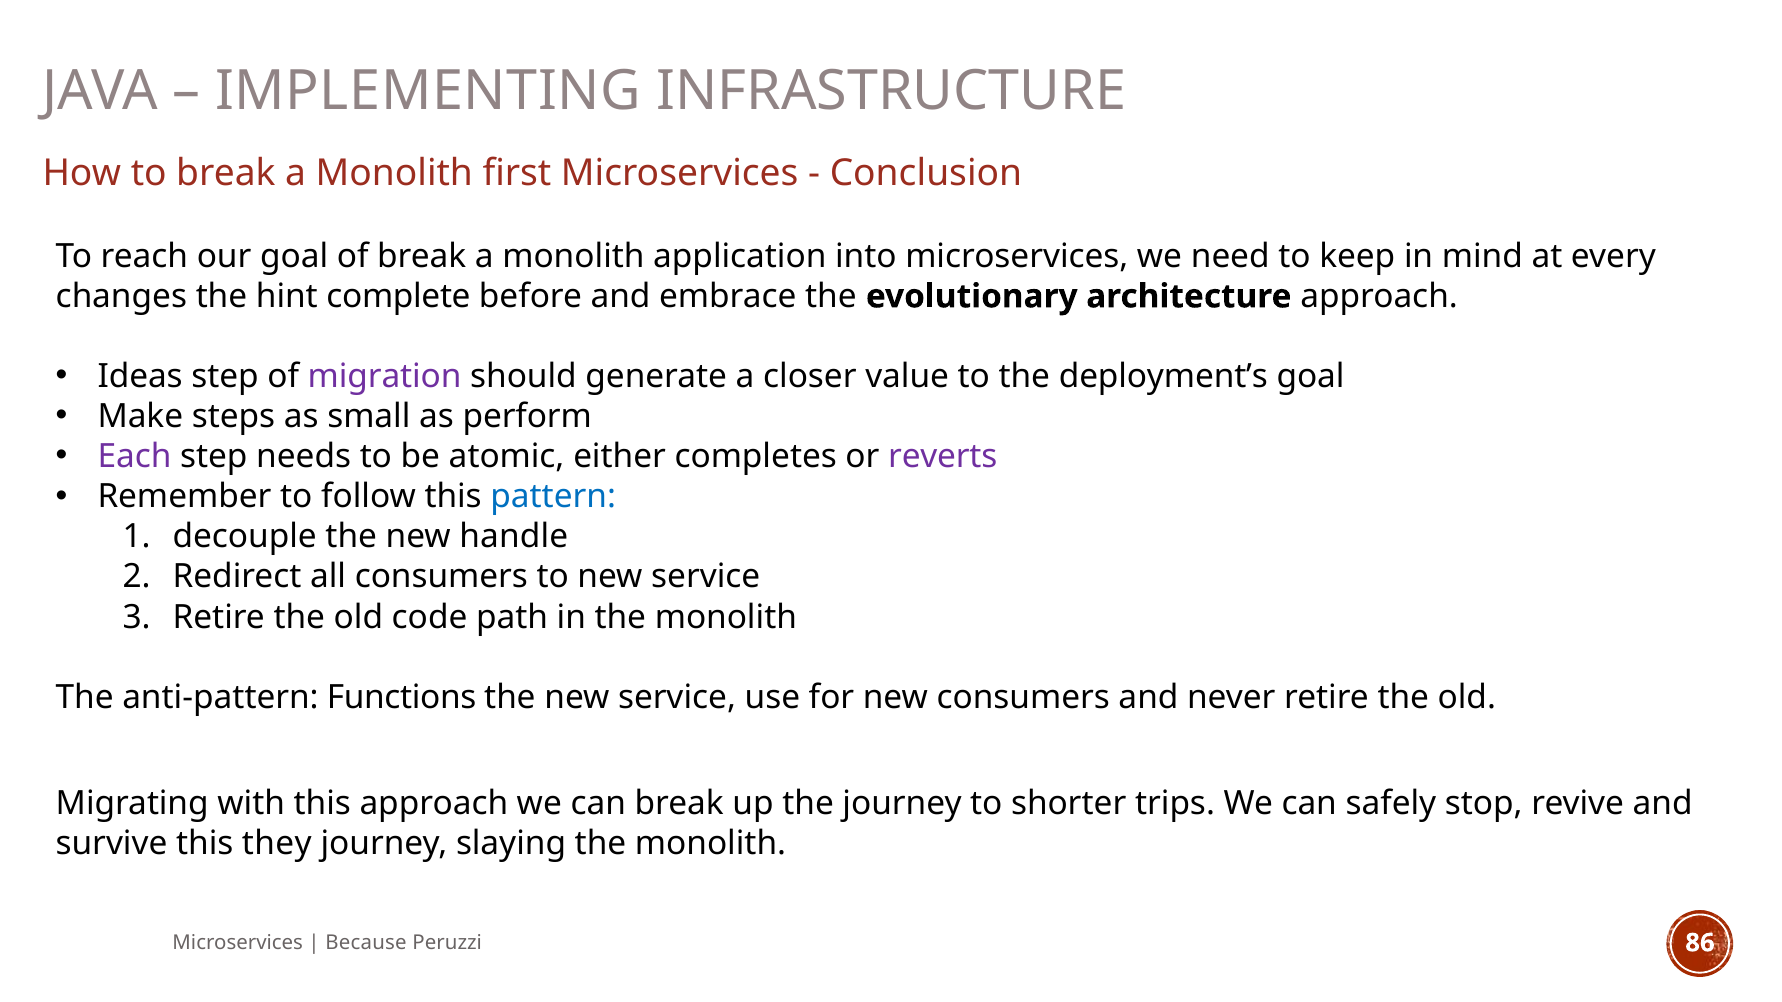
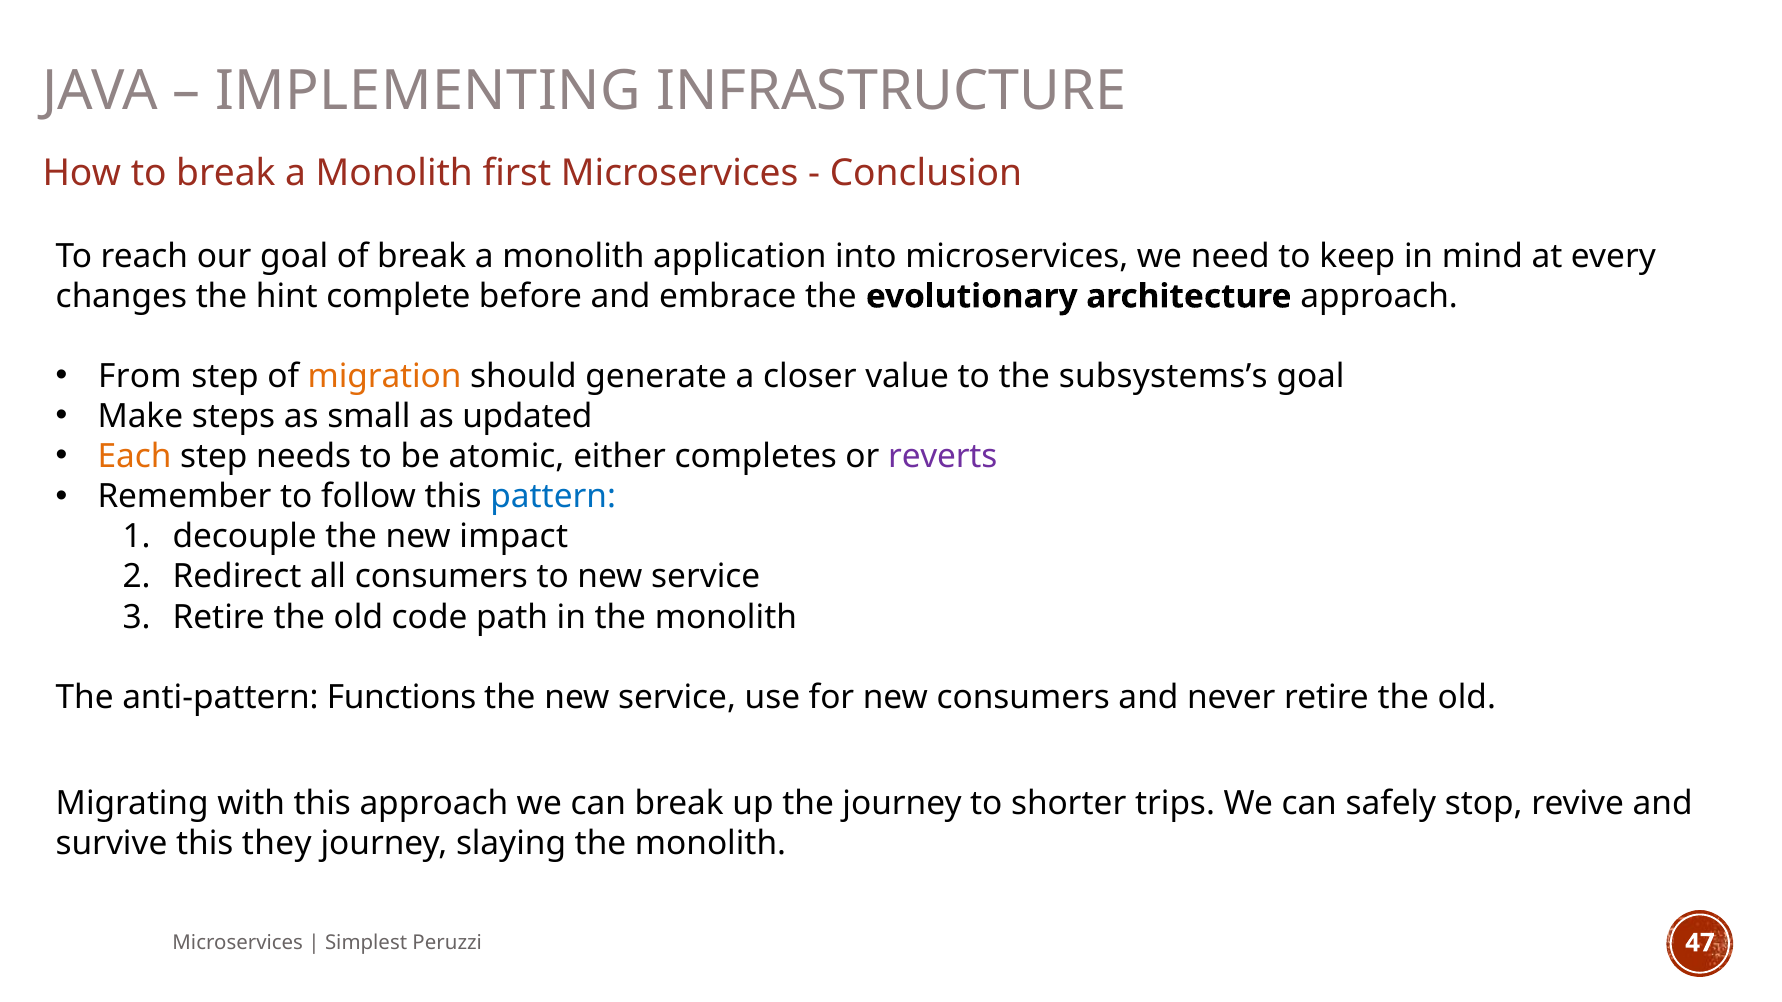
Ideas: Ideas -> From (140, 377)
migration colour: purple -> orange (385, 377)
deployment’s: deployment’s -> subsystems’s (1163, 377)
perform: perform -> updated (527, 417)
Each colour: purple -> orange (134, 457)
handle: handle -> impact (514, 537)
Because: Because -> Simplest (366, 943)
86: 86 -> 47 (1700, 943)
